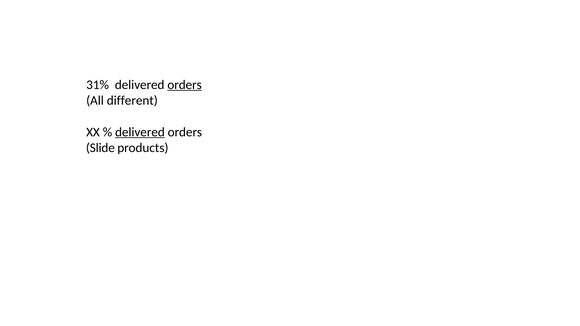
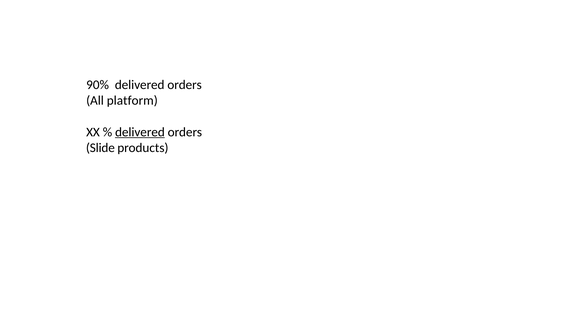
31%: 31% -> 90% (98, 85)
orders underline: present -> none (185, 85)
different: different -> platform (132, 101)
